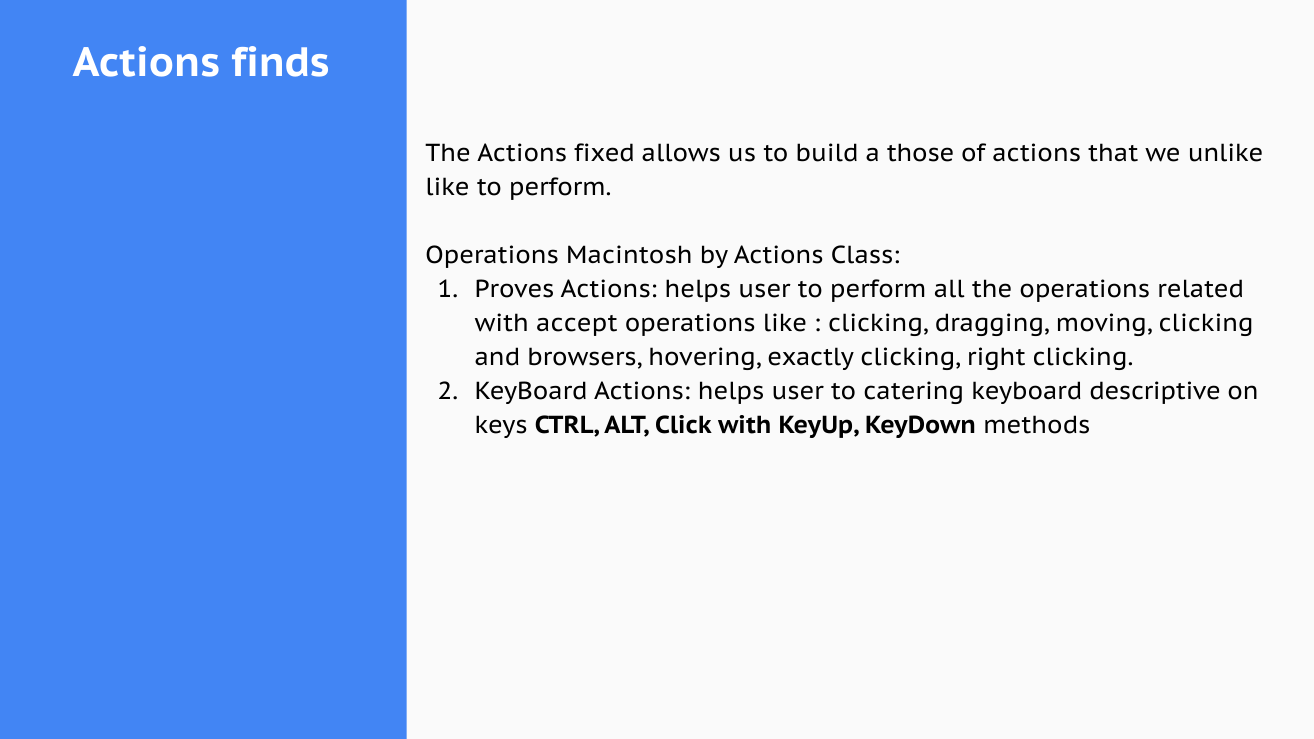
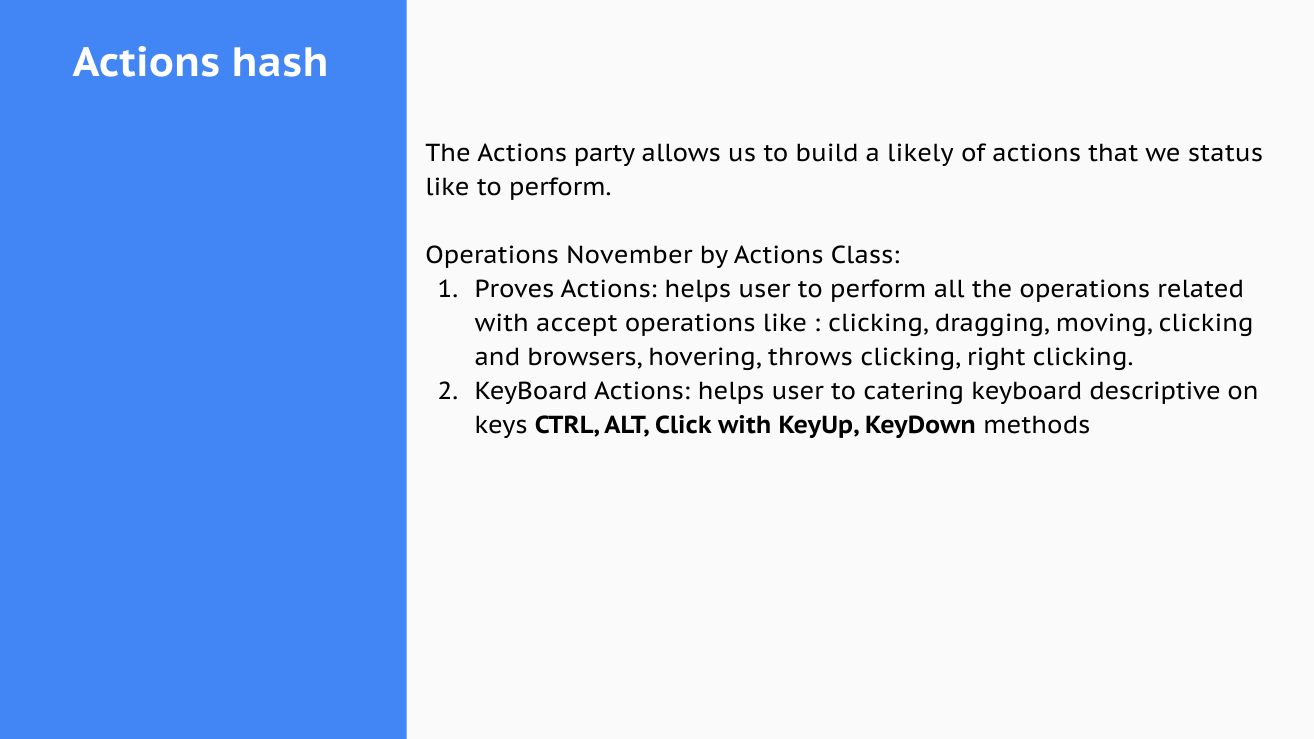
finds: finds -> hash (280, 63)
fixed: fixed -> party (605, 153)
those: those -> likely (920, 153)
unlike: unlike -> status (1226, 153)
Macintosh: Macintosh -> November (629, 255)
exactly: exactly -> throws (810, 357)
